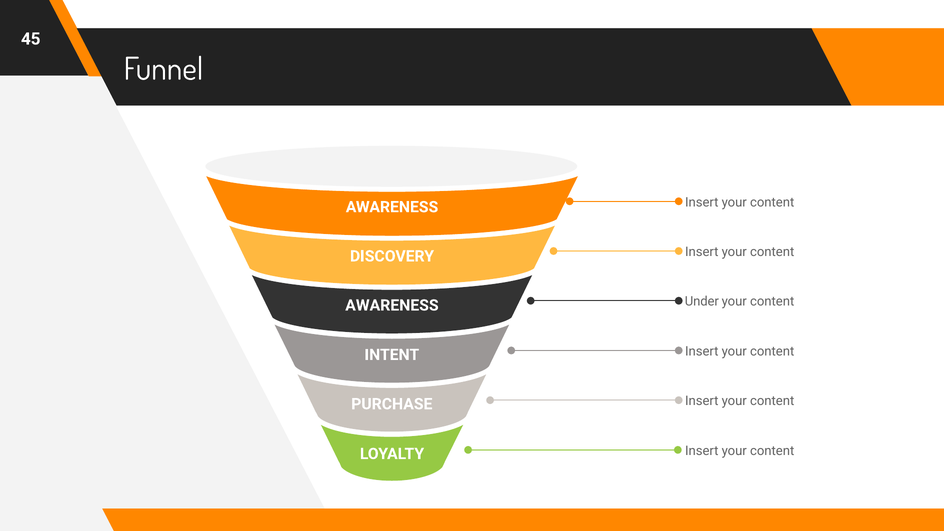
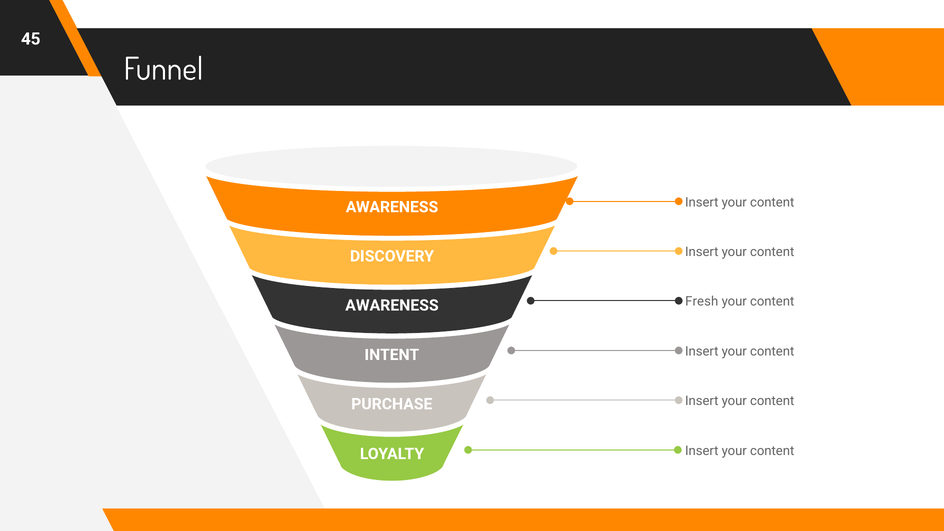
Under: Under -> Fresh (702, 302)
